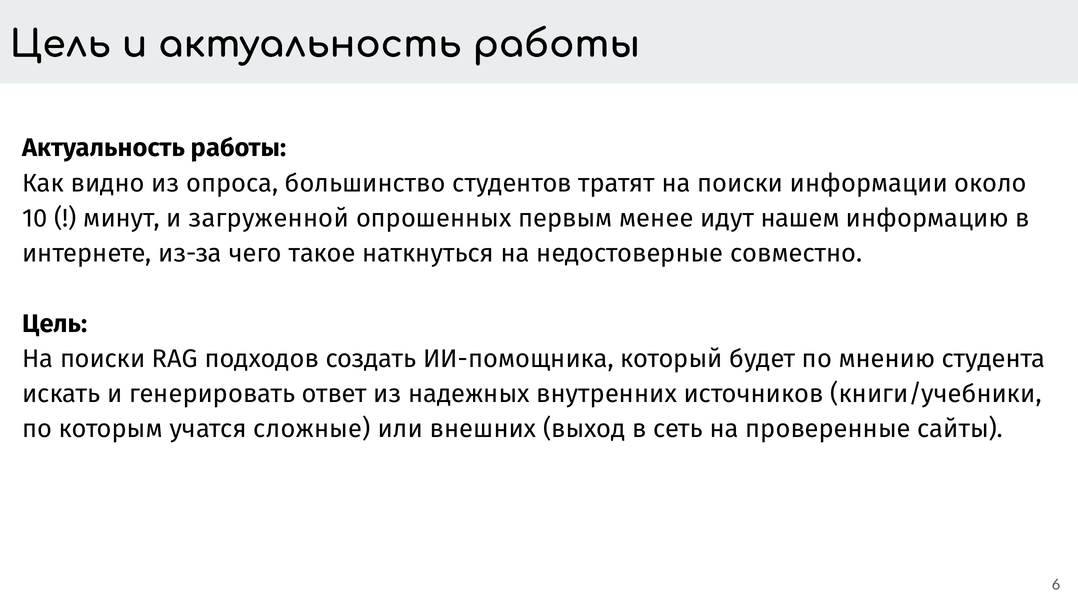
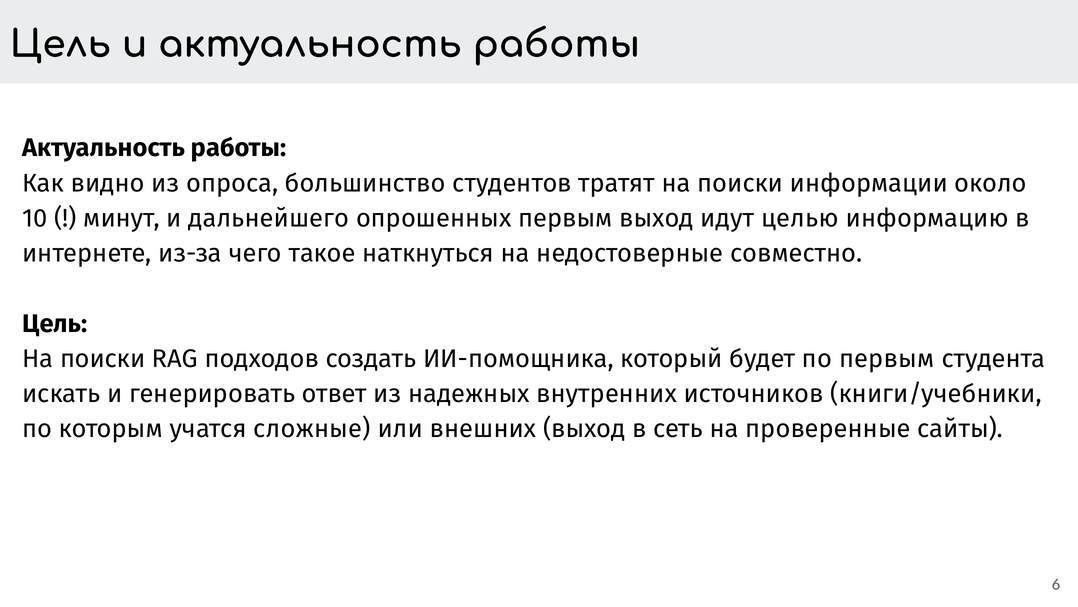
загруженной: загруженной -> дальнейшего (269, 218)
первым менее: менее -> выход (656, 218)
нашем: нашем -> целью (800, 218)
по мнению: мнению -> первым (887, 358)
